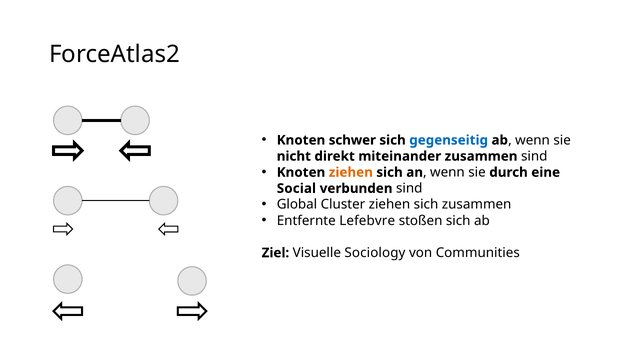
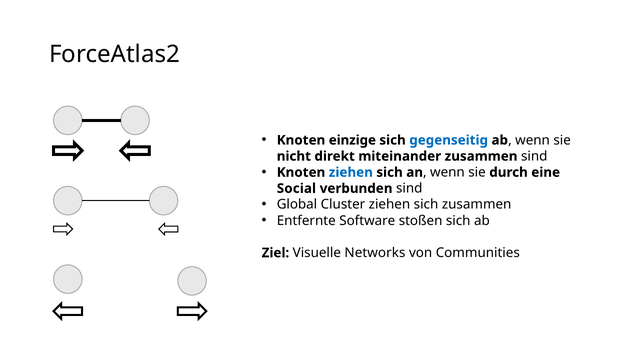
schwer: schwer -> einzige (352, 140)
ziehen colour: orange -> blue (351, 172)
Lefebvre: Lefebvre -> Software (367, 220)
Sociology: Sociology -> Networks (375, 253)
